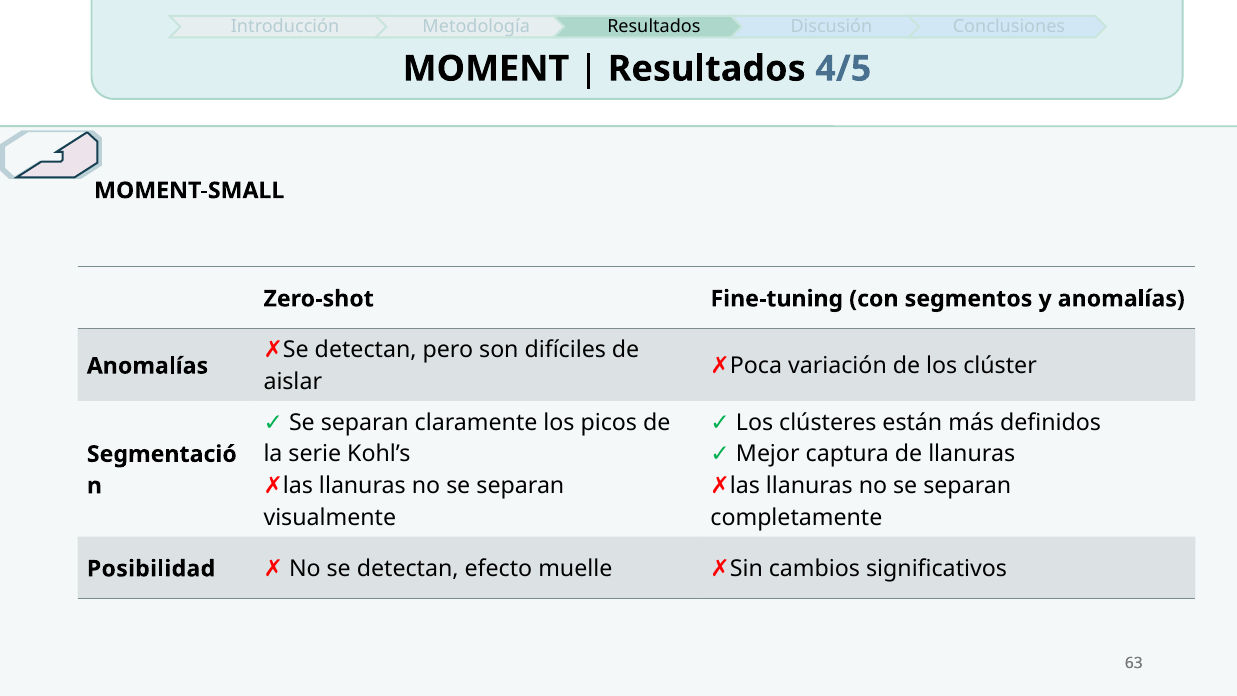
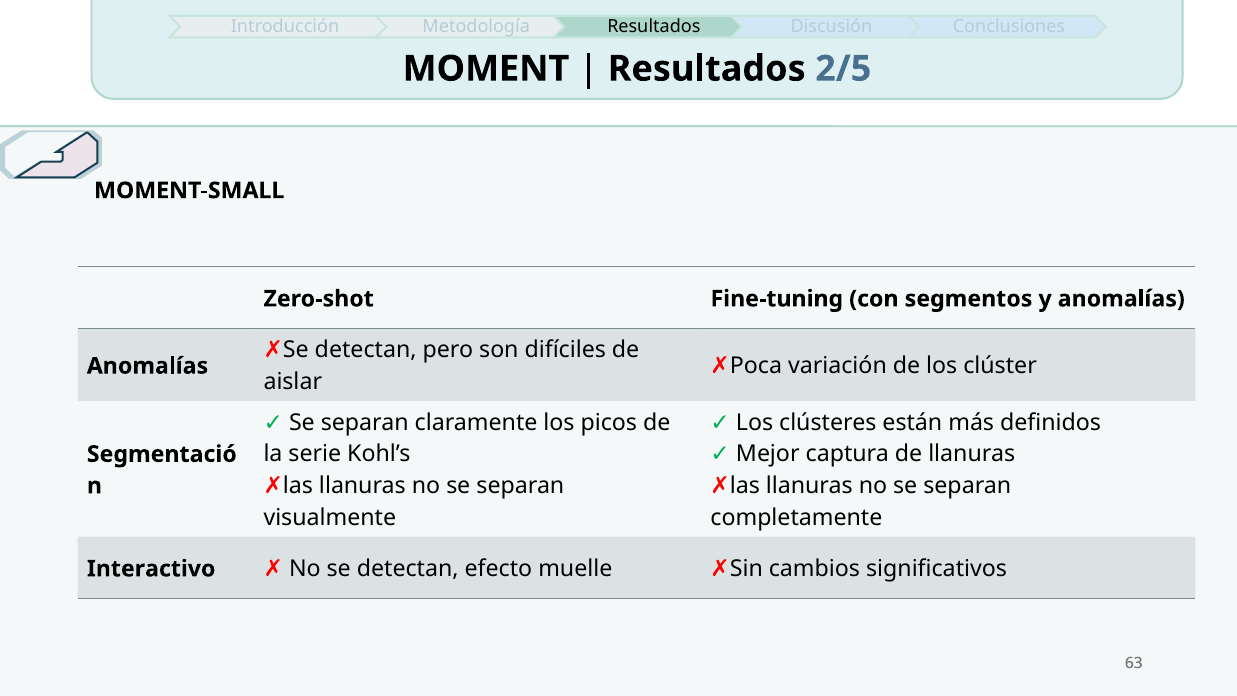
4/5: 4/5 -> 2/5 (843, 69)
Posibilidad: Posibilidad -> Interactivo (151, 569)
